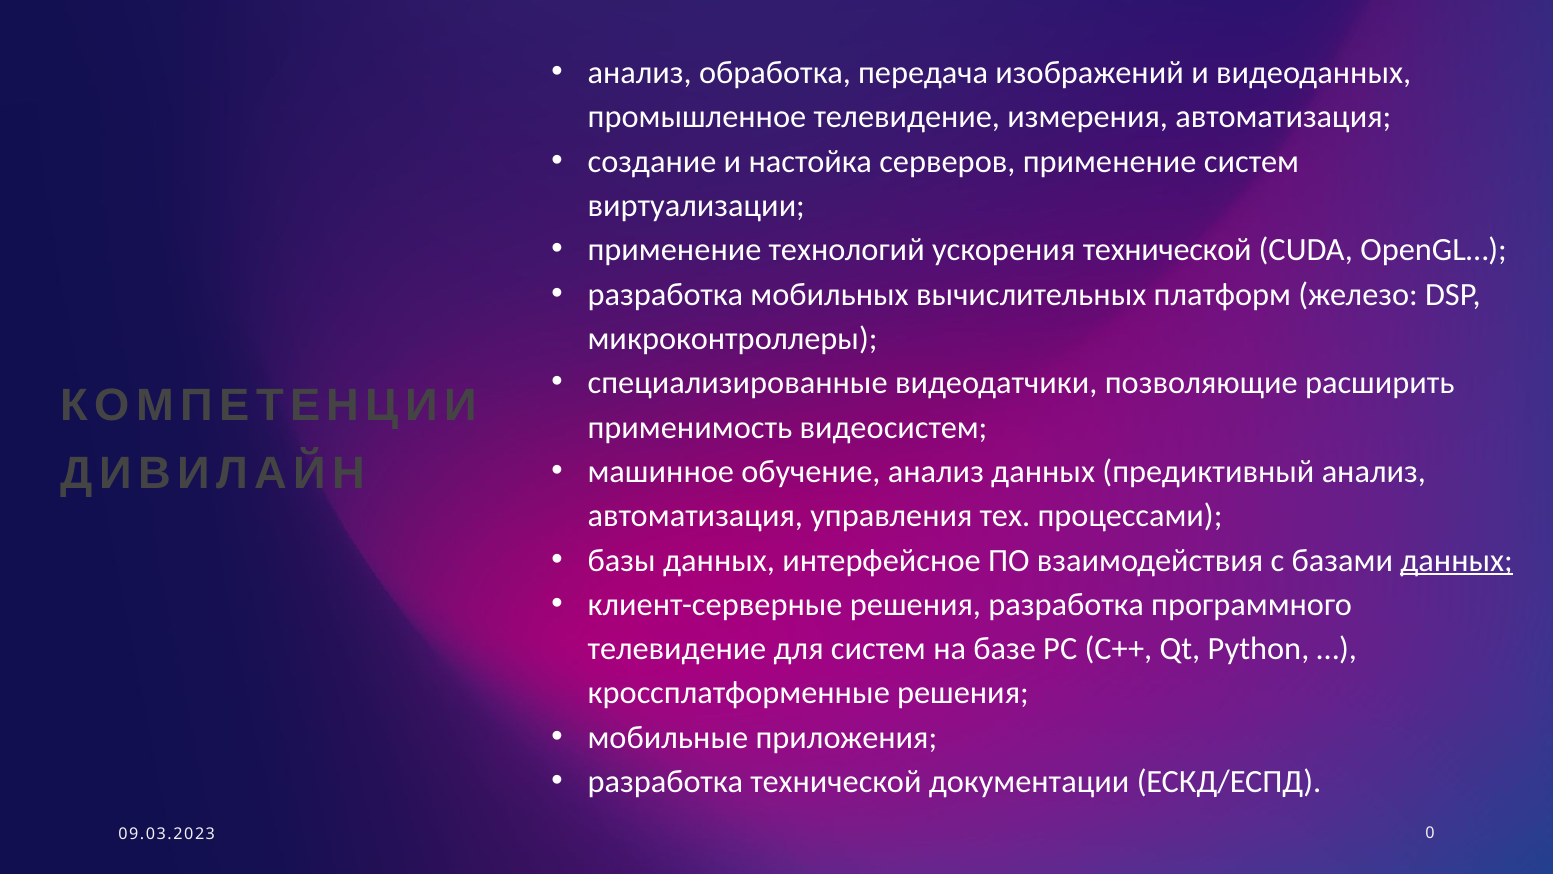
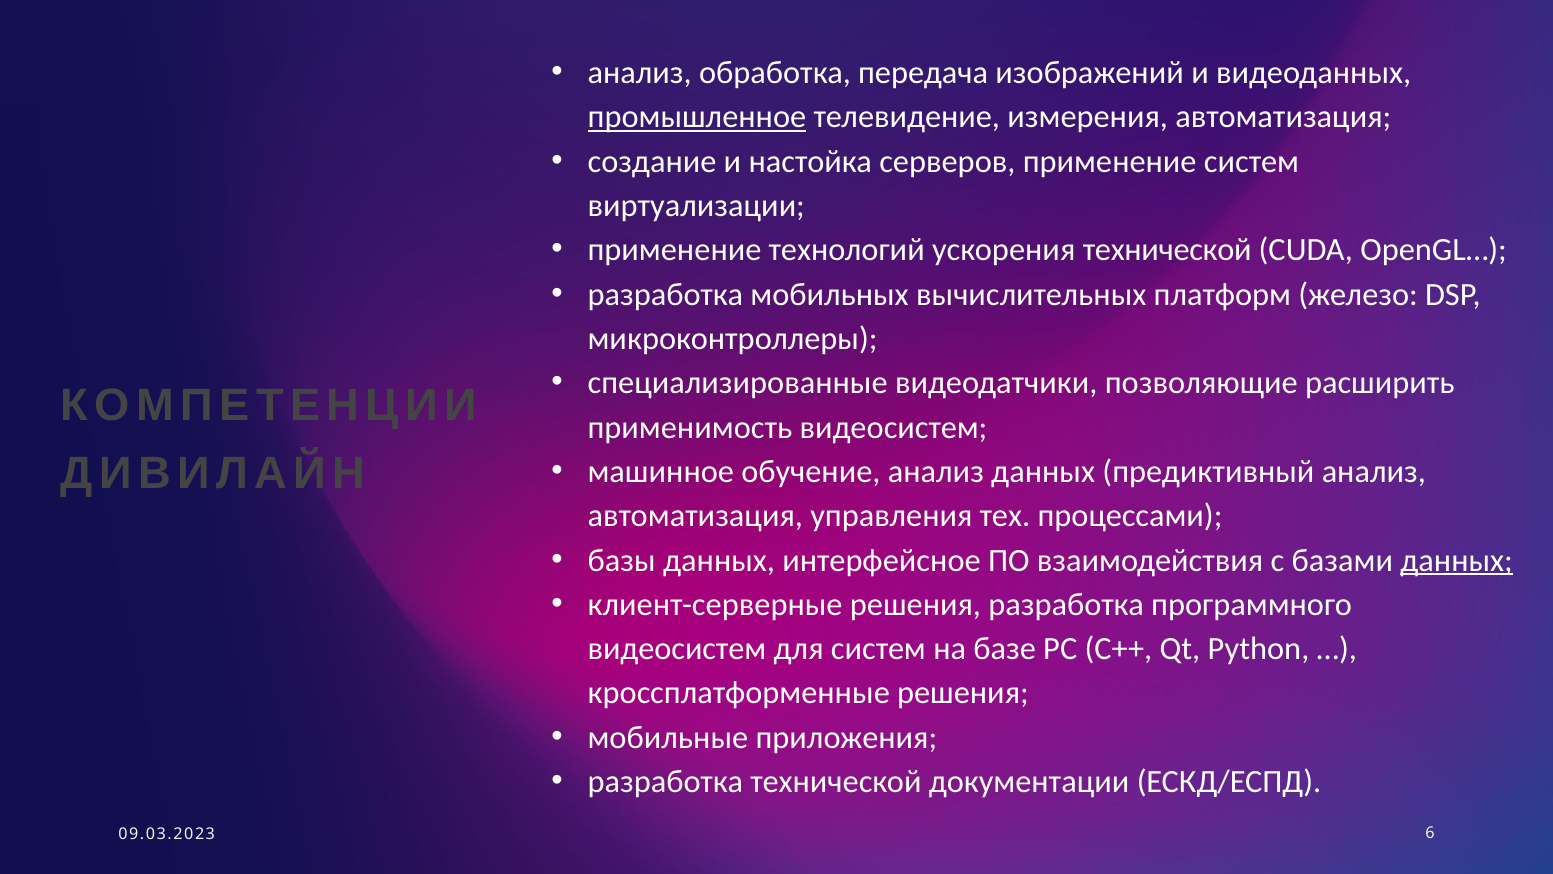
промышленное underline: none -> present (697, 117)
телевидение: телевидение -> видеосистем (677, 649)
0: 0 -> 6 (1430, 833)
